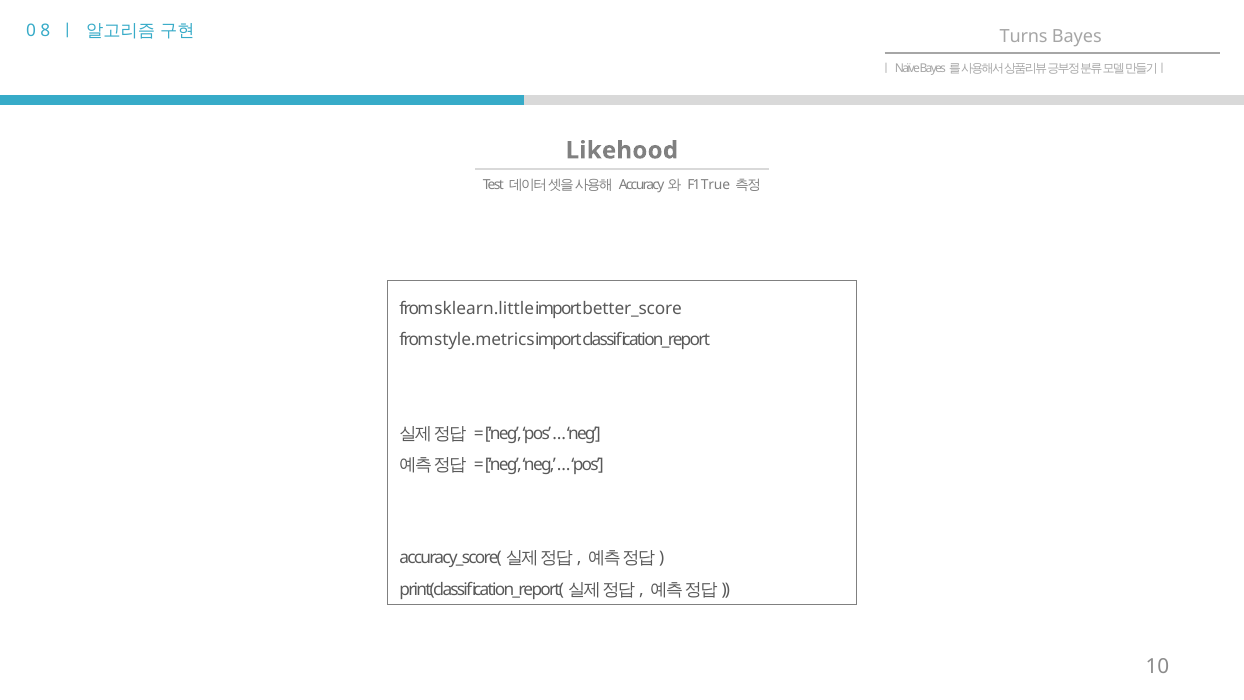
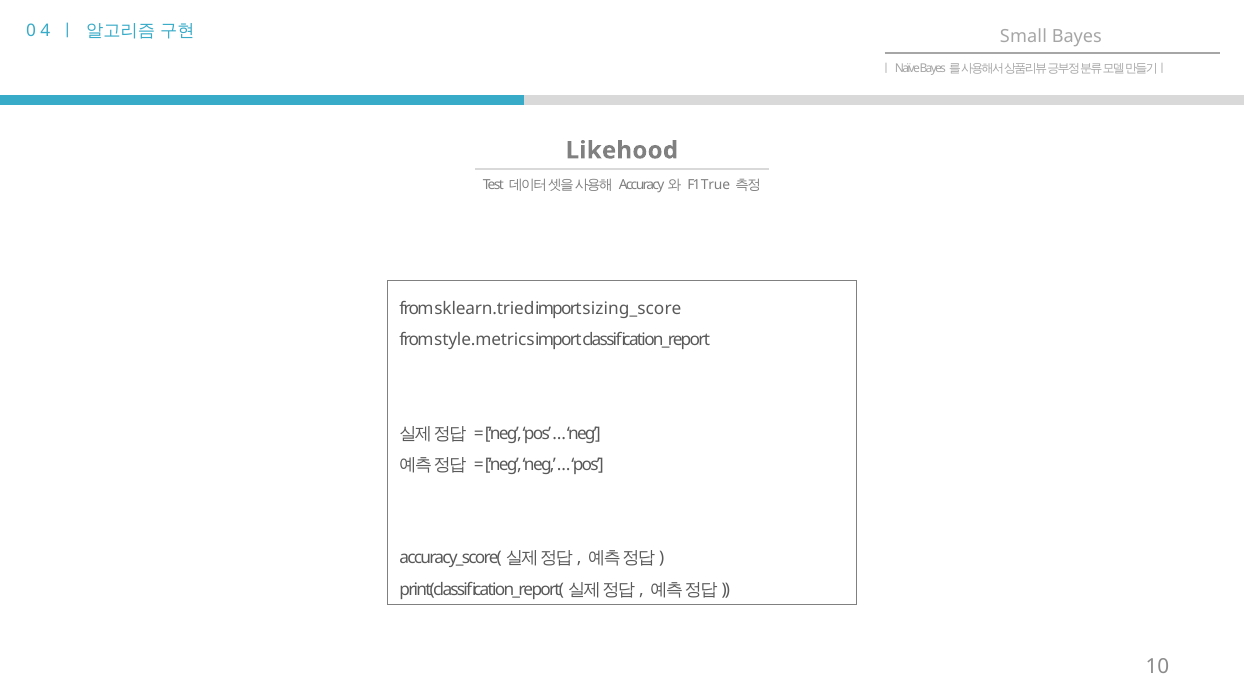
8: 8 -> 4 (45, 30)
Turns: Turns -> Small (1023, 37)
sklearn.little: sklearn.little -> sklearn.tried (484, 309)
better_score: better_score -> sizing_score (632, 309)
